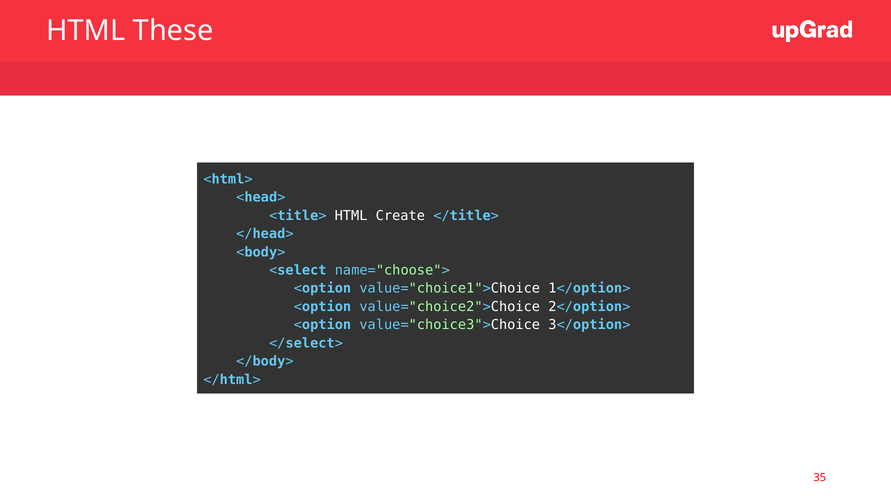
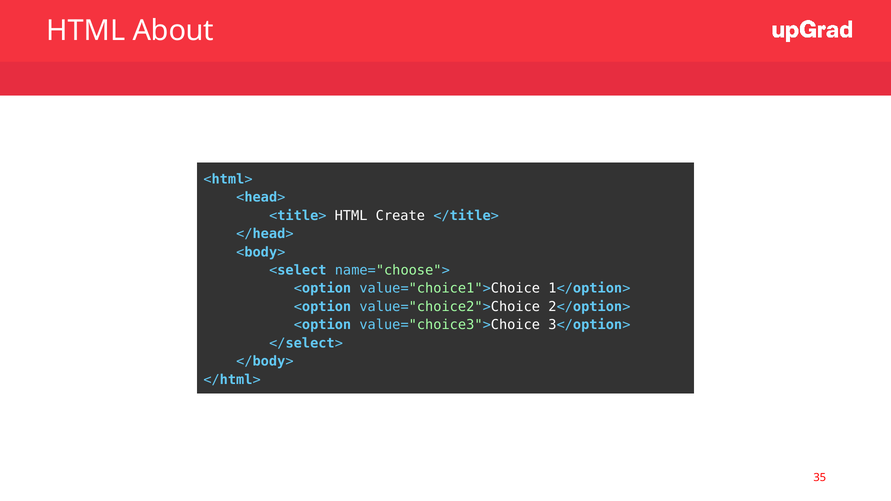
These: These -> About (173, 31)
